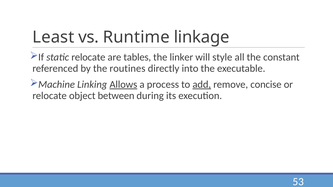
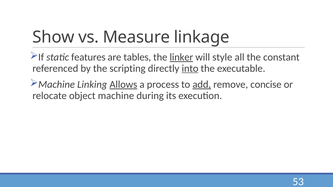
Least: Least -> Show (54, 37)
Runtime: Runtime -> Measure (136, 37)
static relocate: relocate -> features (88, 57)
linker underline: none -> present (181, 57)
routines: routines -> scripting (128, 68)
into underline: none -> present (190, 68)
object between: between -> machine (116, 96)
